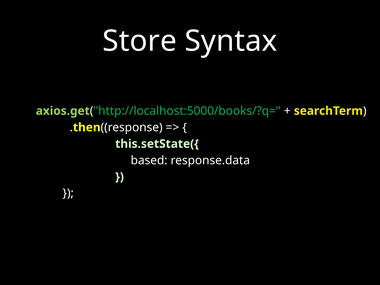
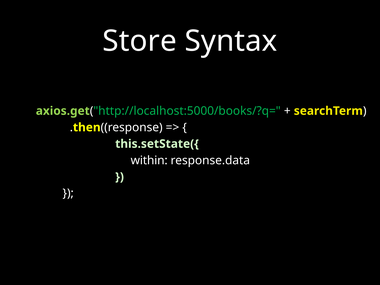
based: based -> within (149, 160)
